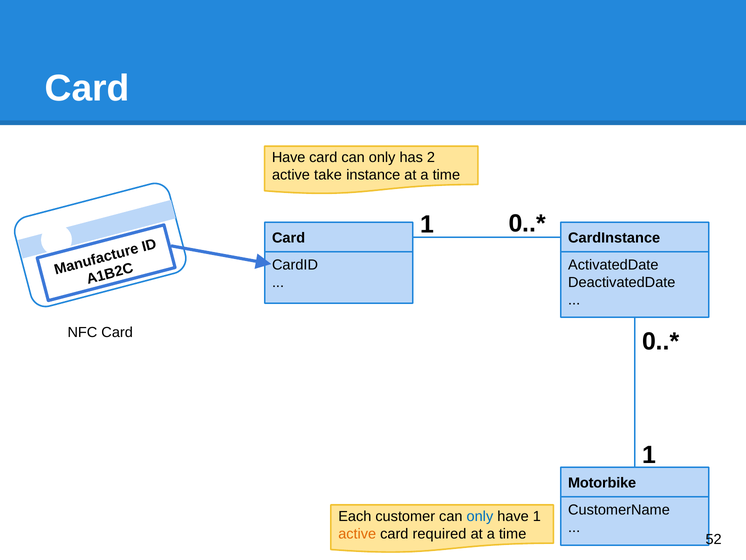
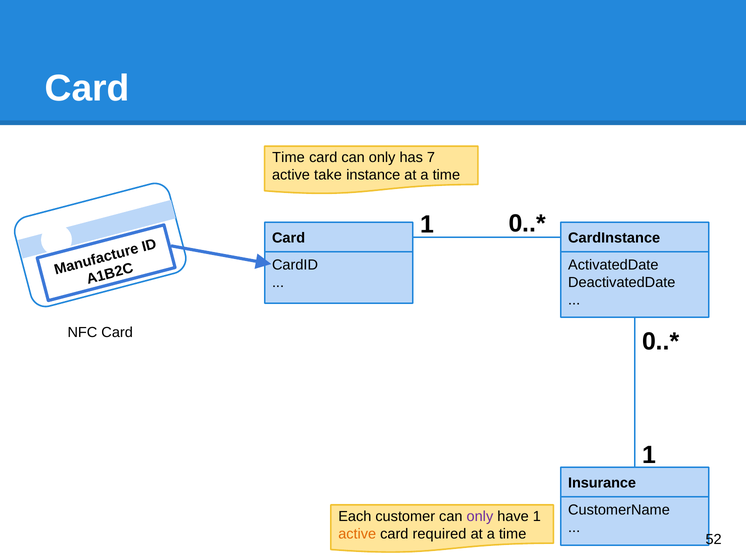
Have: Have -> Time (288, 157)
2: 2 -> 7 (431, 157)
Motorbike: Motorbike -> Insurance (602, 483)
only colour: blue -> purple (480, 516)
